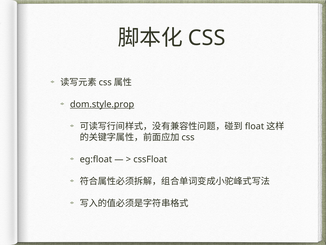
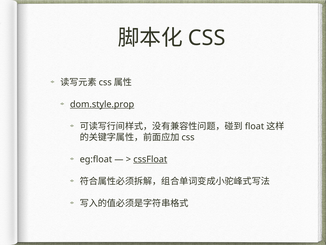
cssFloat underline: none -> present (150, 159)
